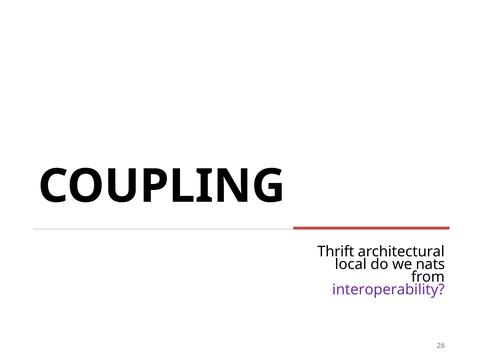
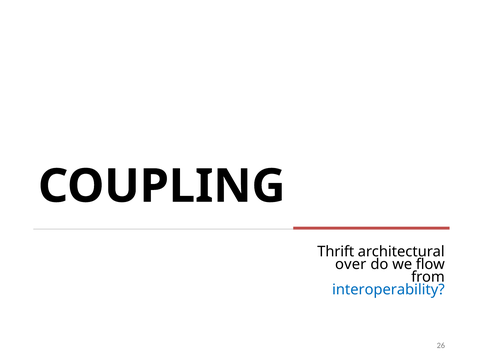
local: local -> over (351, 264)
nats: nats -> flow (430, 264)
interoperability colour: purple -> blue (388, 290)
